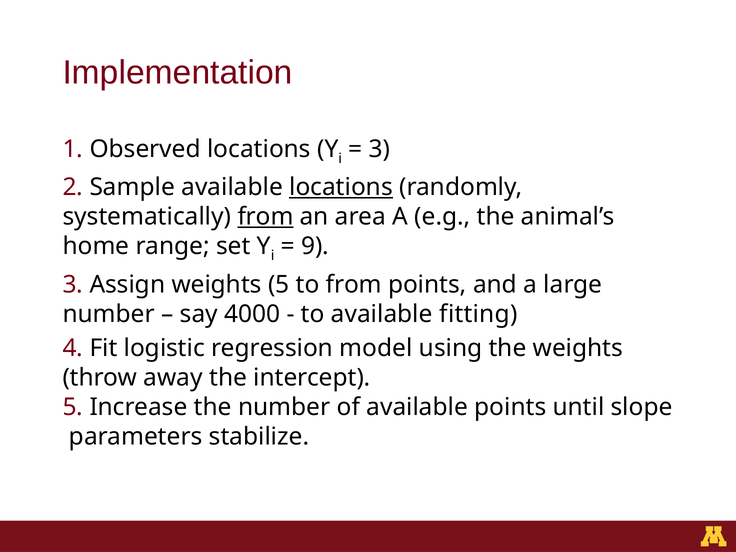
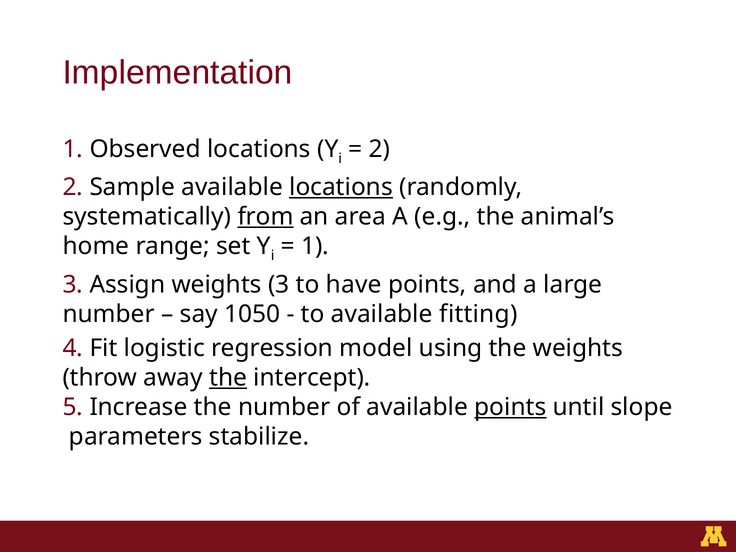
3: 3 -> 2 (379, 149)
9: 9 -> 1 (315, 246)
weights 5: 5 -> 3 (279, 285)
to from: from -> have (354, 285)
4000: 4000 -> 1050 (252, 314)
the underline: none -> present (228, 378)
points underline: none -> present (510, 407)
